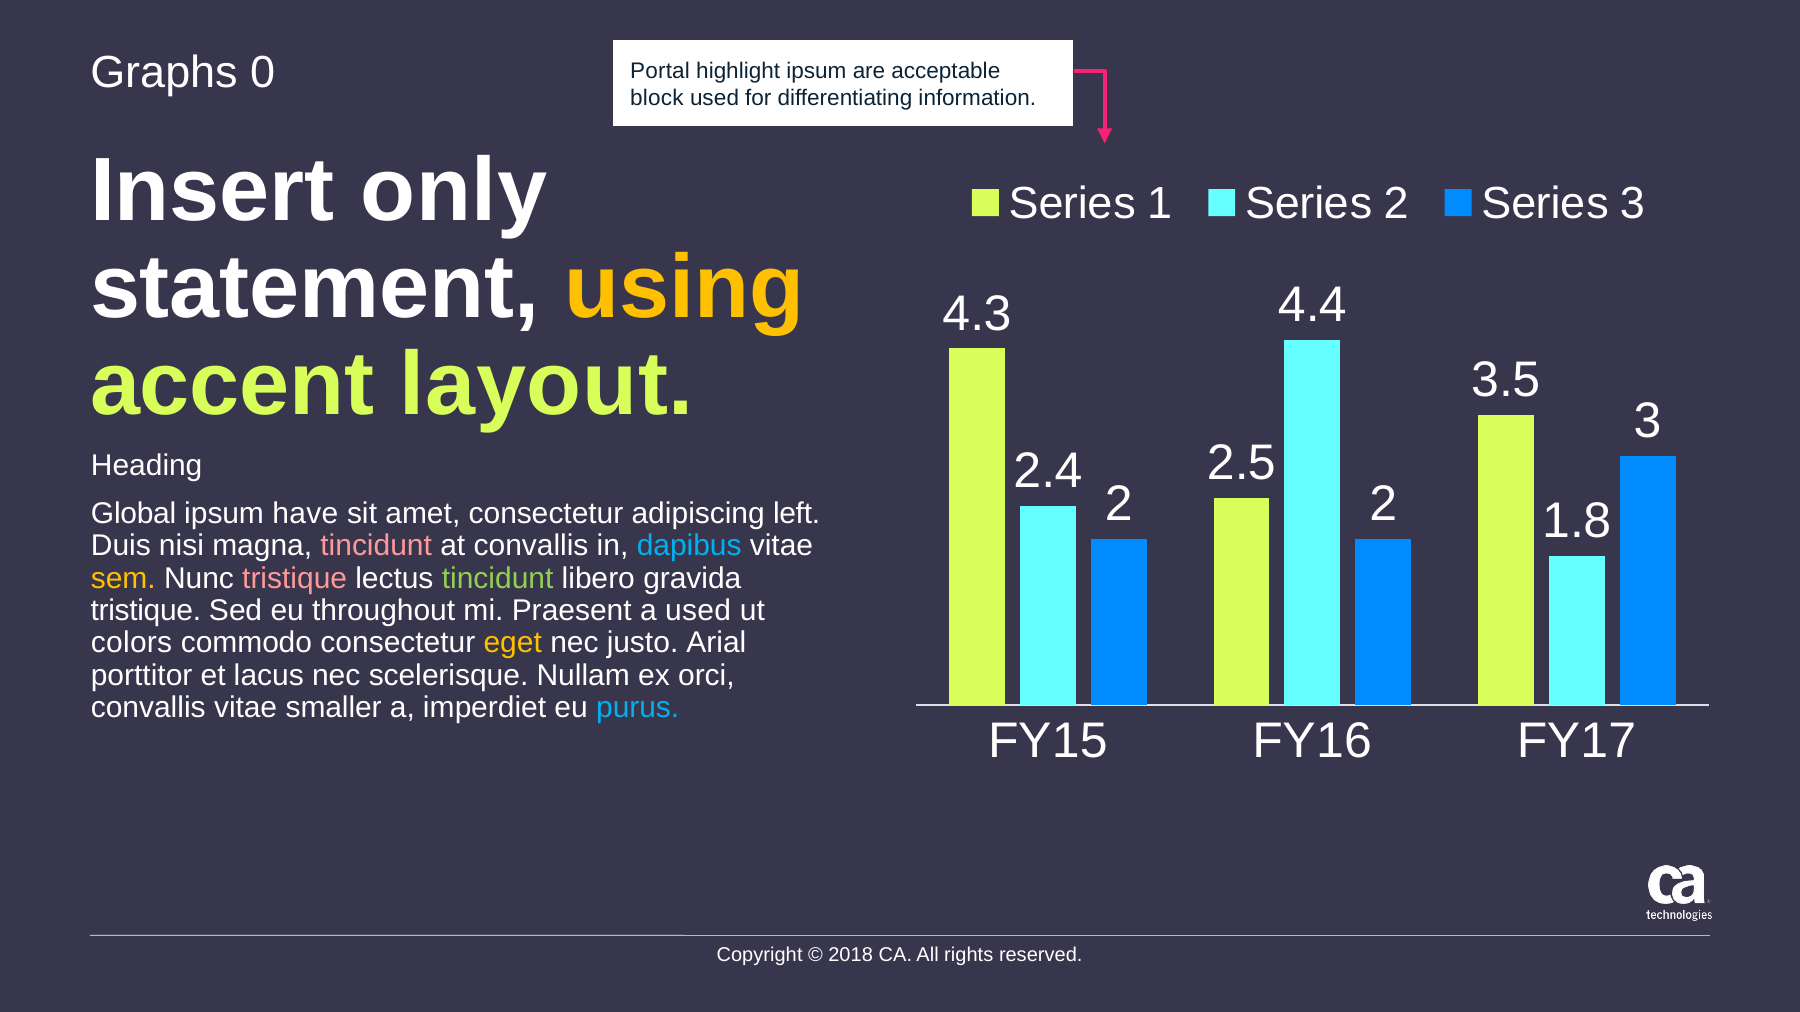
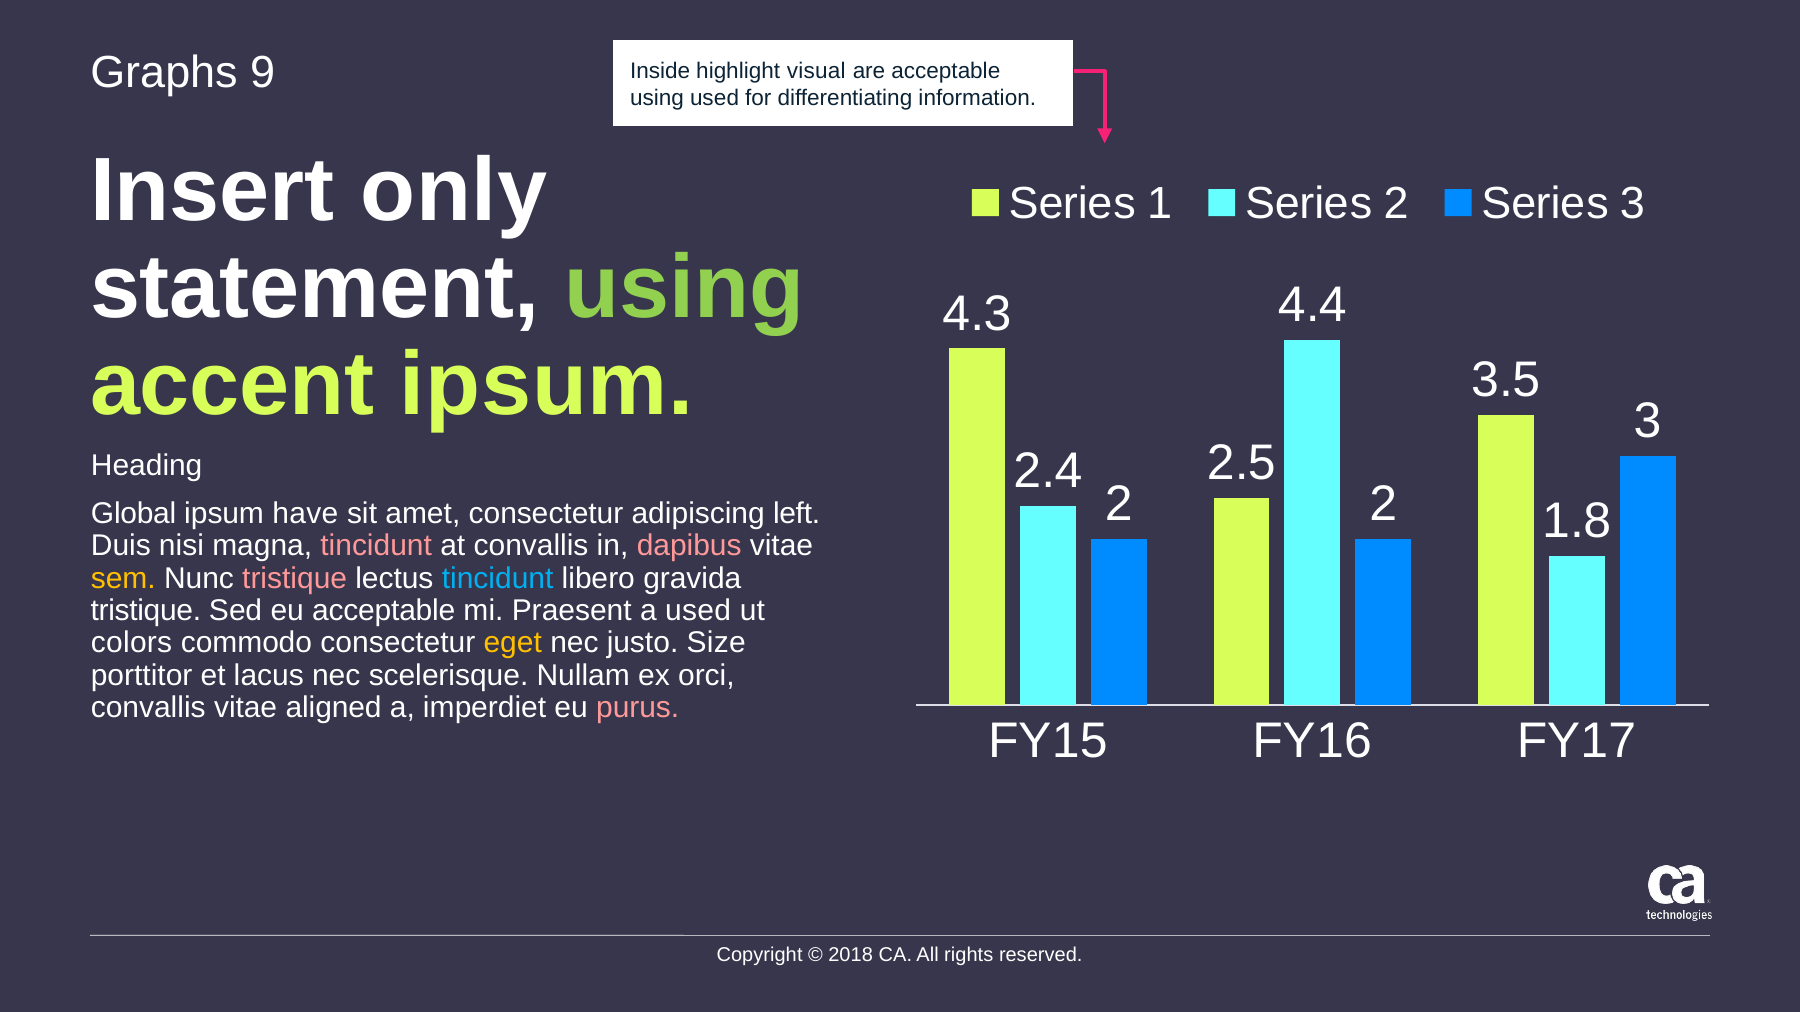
0: 0 -> 9 (263, 73)
Portal: Portal -> Inside (660, 71)
highlight ipsum: ipsum -> visual (816, 71)
block: block -> using (657, 98)
using colour: yellow -> light green (684, 288)
accent layout: layout -> ipsum (547, 385)
dapibus colour: light blue -> pink (689, 546)
tincidunt colour: light green -> light blue (498, 578)
eu throughout: throughout -> acceptable (384, 611)
Arial: Arial -> Size (716, 643)
smaller: smaller -> aligned (334, 708)
purus colour: light blue -> pink (638, 708)
